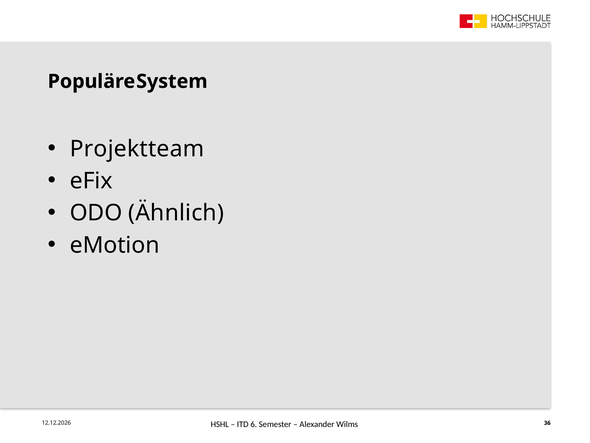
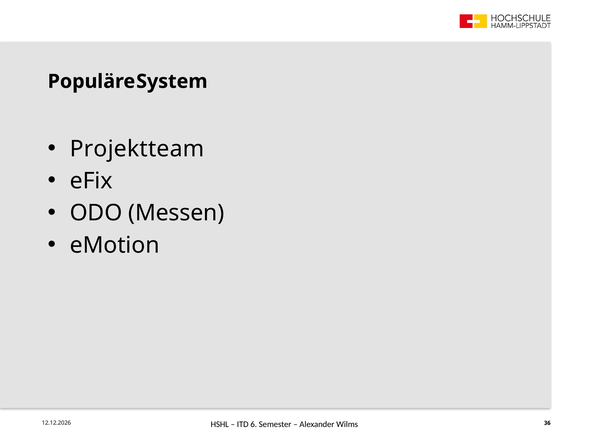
Ähnlich: Ähnlich -> Messen (176, 213)
